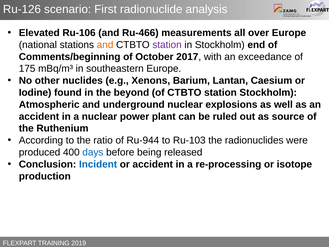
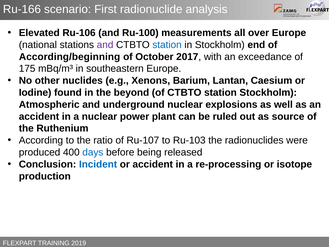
Ru-126: Ru-126 -> Ru-166 (22, 9)
Ru-466: Ru-466 -> Ru-100 (140, 33)
and colour: orange -> purple (105, 45)
station colour: purple -> blue (167, 45)
Comments/beginning: Comments/beginning -> According/beginning (70, 57)
Ru-944: Ru-944 -> Ru-107 (143, 140)
